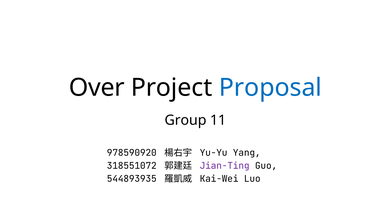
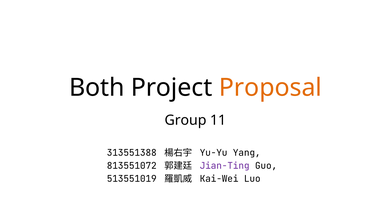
Over: Over -> Both (97, 88)
Proposal colour: blue -> orange (270, 88)
978590920: 978590920 -> 313551388 (132, 153)
318551072: 318551072 -> 813551072 (132, 166)
544893935: 544893935 -> 513551019 (132, 179)
